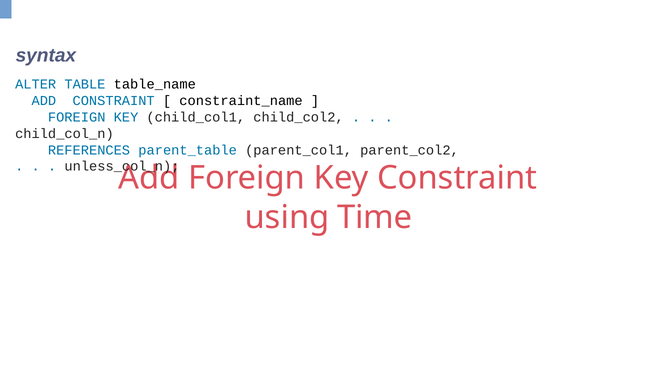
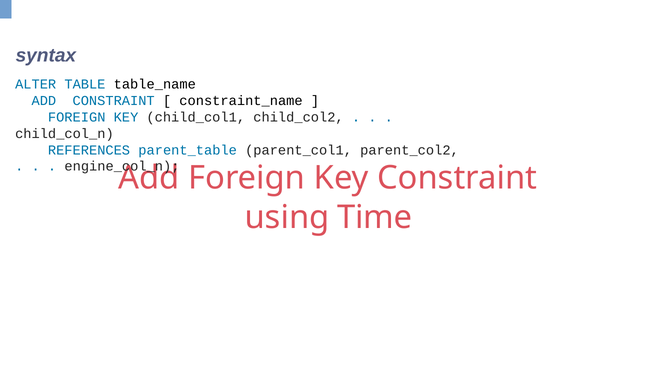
unless_col_n: unless_col_n -> engine_col_n (122, 166)
